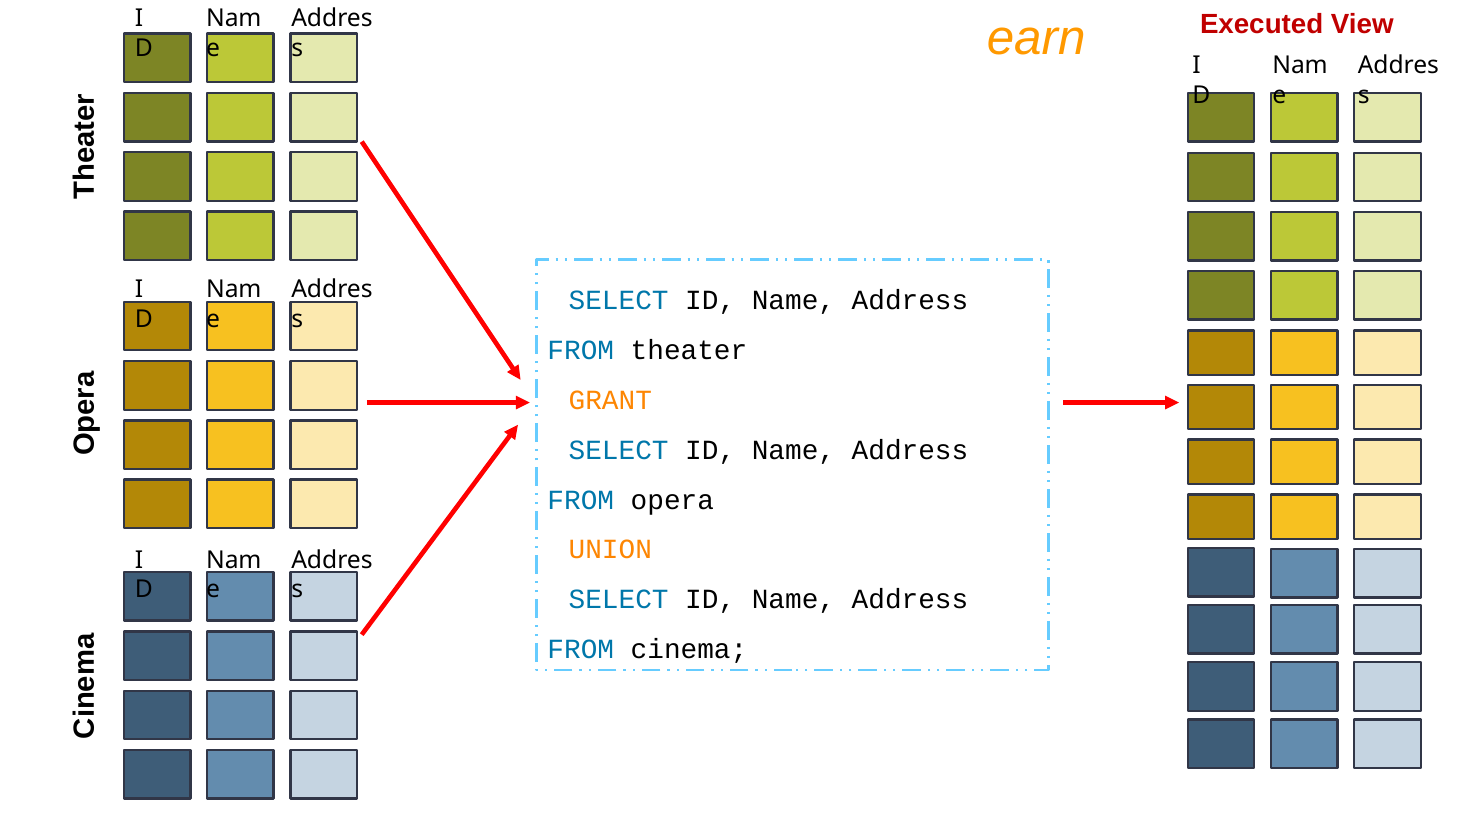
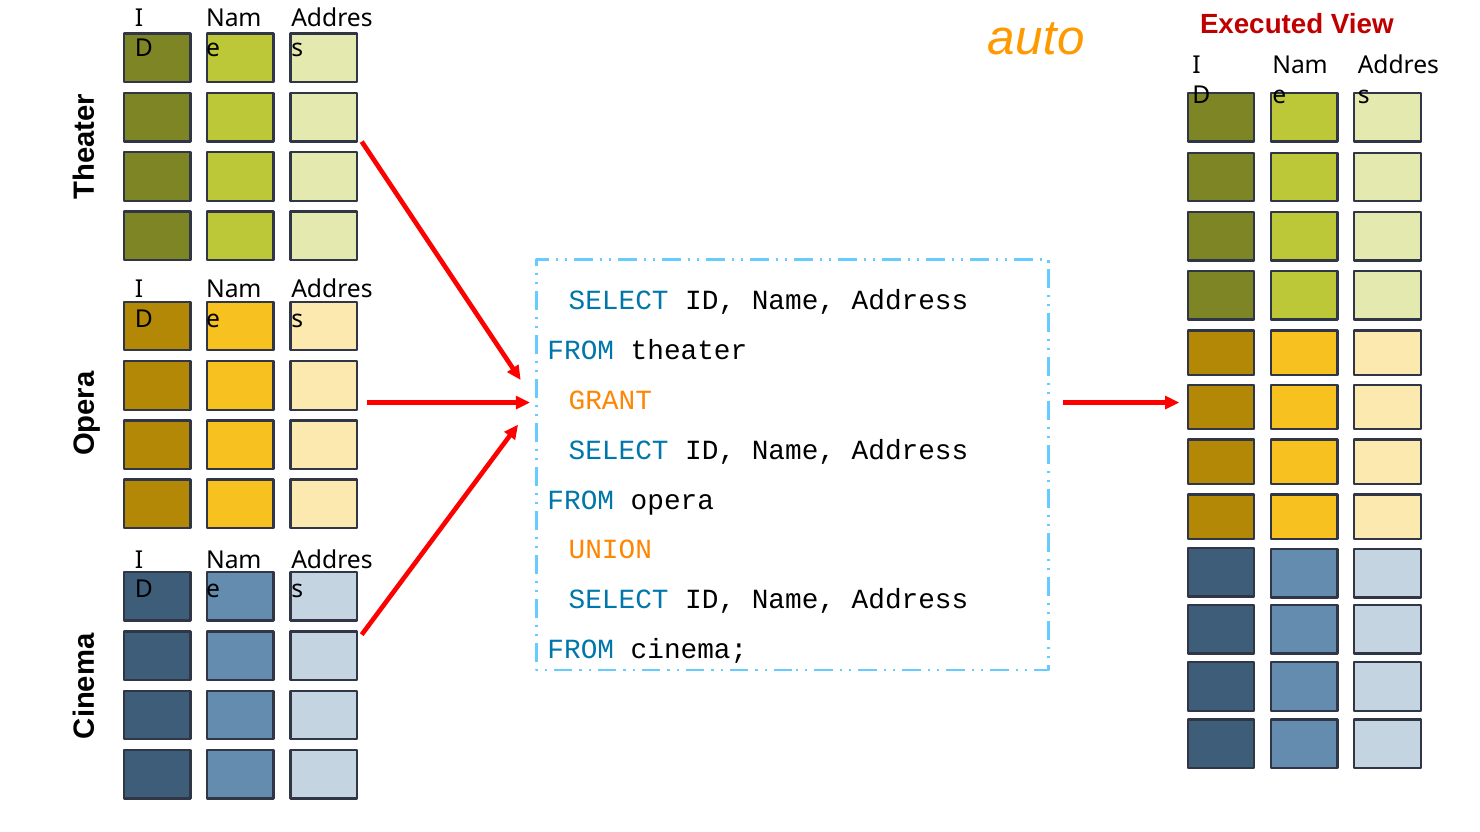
earn: earn -> auto (1036, 39)
